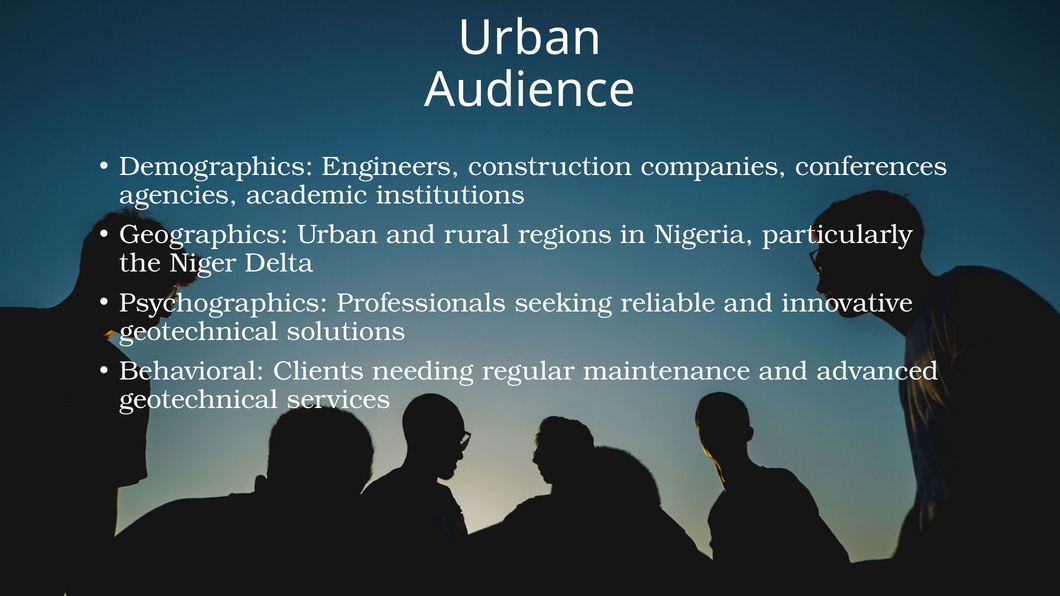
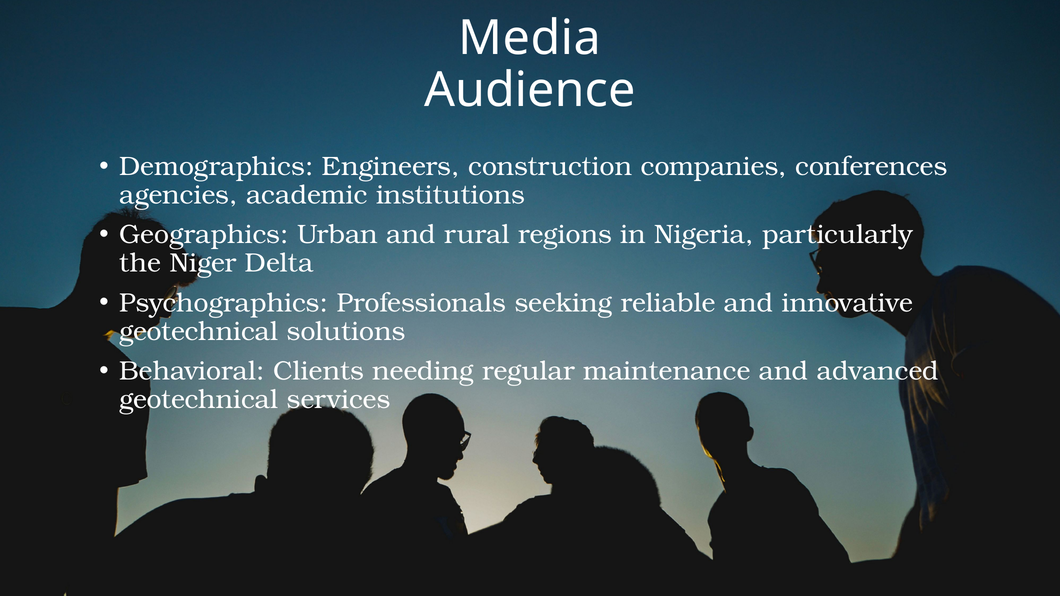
Urban: Urban -> Media (530, 38)
